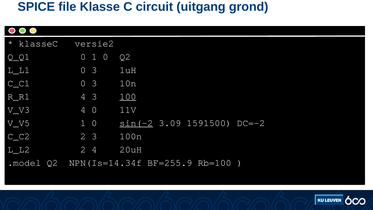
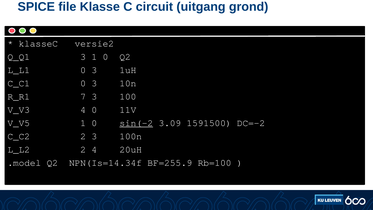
Q_Q1 0: 0 -> 3 (83, 57)
R_R1 4: 4 -> 7 (83, 96)
100 underline: present -> none (128, 96)
